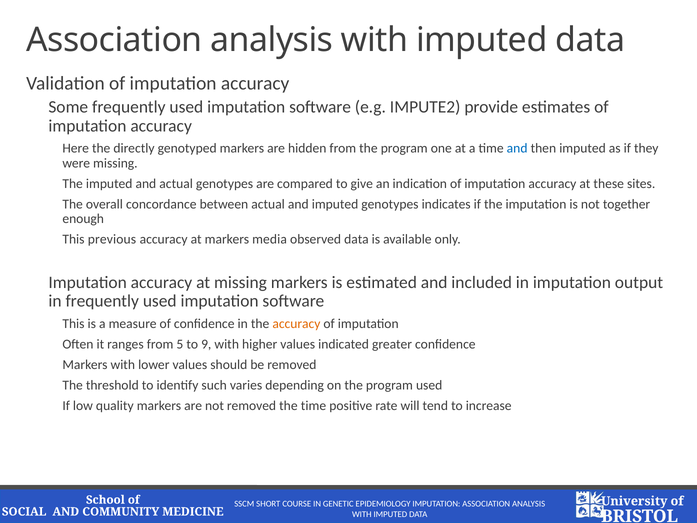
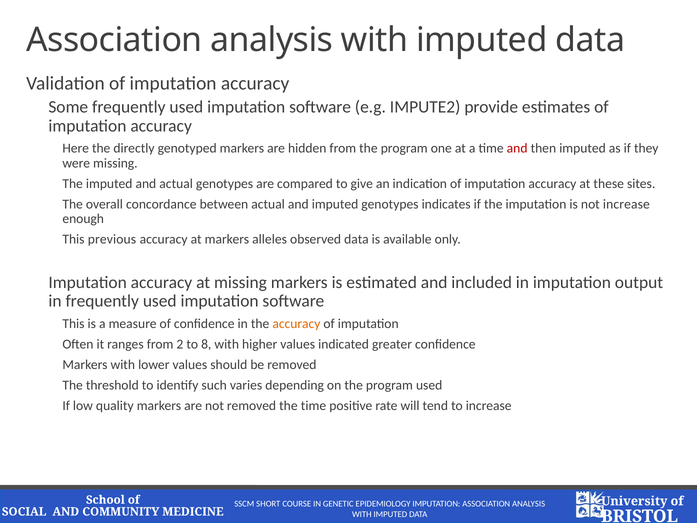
and colour: blue -> red (517, 148)
not together: together -> increase (626, 204)
media: media -> alleles (270, 239)
5: 5 -> 2 (180, 344)
9: 9 -> 8 (206, 344)
